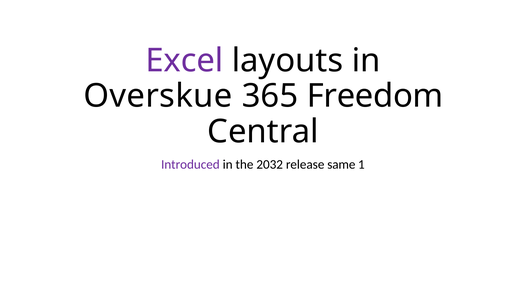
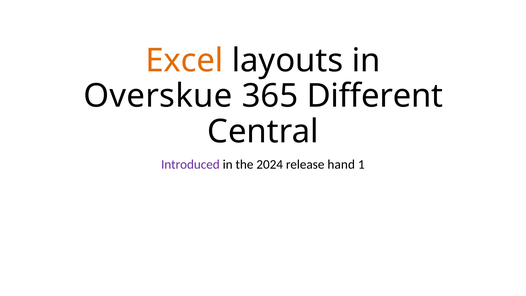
Excel colour: purple -> orange (184, 60)
Freedom: Freedom -> Different (375, 96)
2032: 2032 -> 2024 (270, 164)
same: same -> hand (341, 164)
